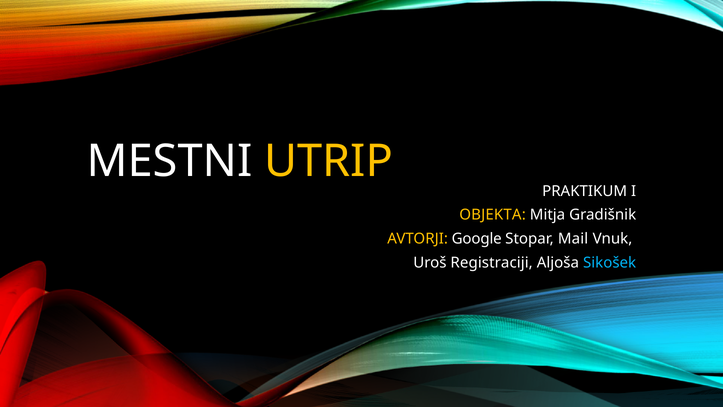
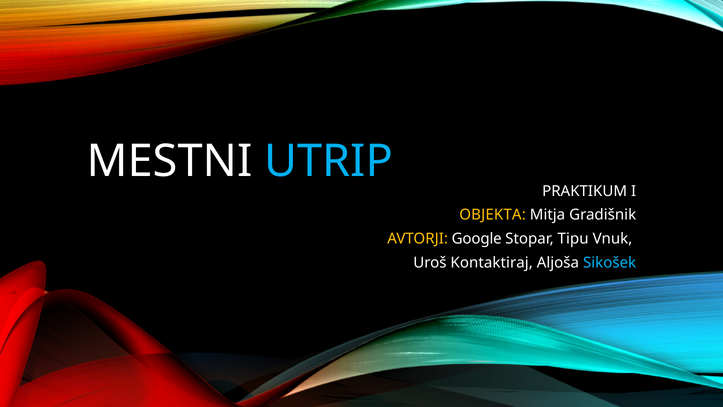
UTRIP colour: yellow -> light blue (329, 161)
Mail: Mail -> Tipu (573, 239)
Registraciji: Registraciji -> Kontaktiraj (492, 262)
